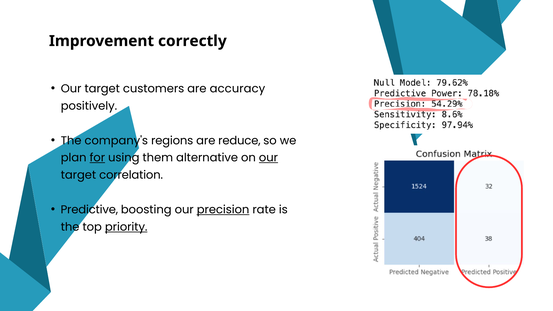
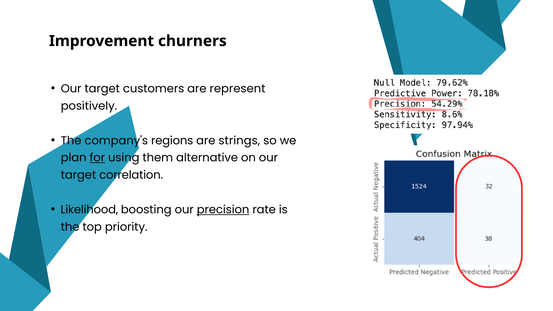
correctly: correctly -> churners (192, 41)
accuracy: accuracy -> represent (238, 89)
reduce: reduce -> strings (239, 141)
our underline: present -> none (268, 158)
Predictive: Predictive -> Likelihood (89, 210)
priority underline: present -> none (126, 227)
